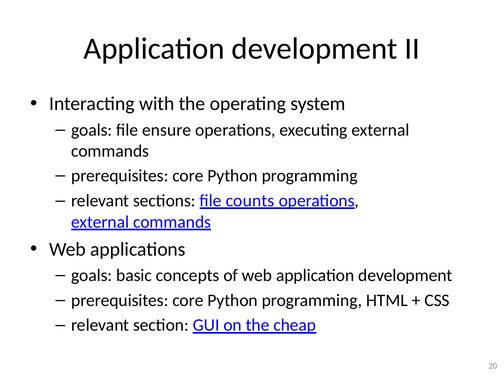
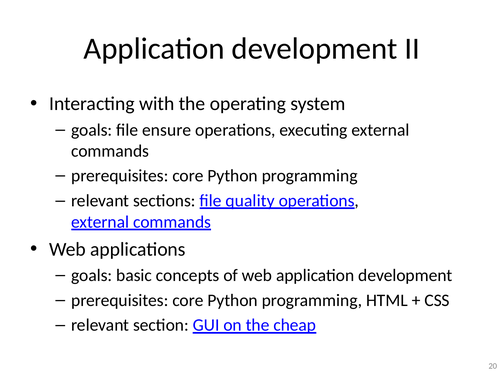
counts: counts -> quality (250, 201)
